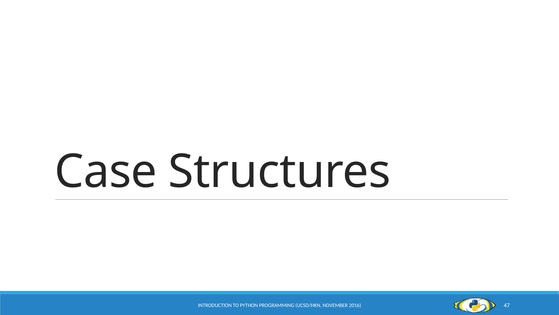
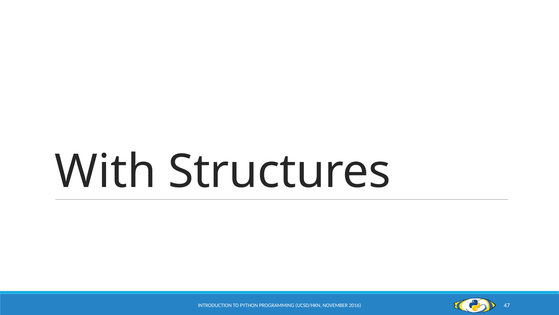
Case: Case -> With (105, 171)
